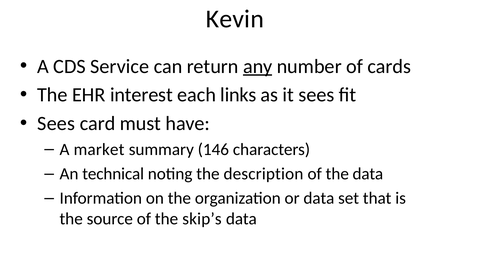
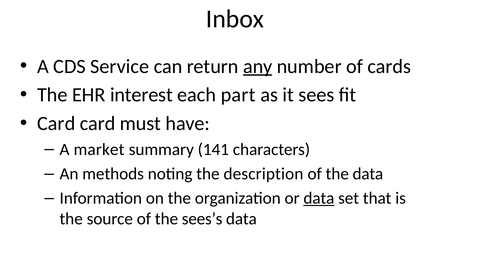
Kevin: Kevin -> Inbox (235, 19)
links: links -> part (238, 95)
Sees: Sees -> Card (56, 123)
146: 146 -> 141 (213, 149)
technical: technical -> methods (113, 174)
data underline: none -> present (319, 198)
skip’s: skip’s -> sees’s (202, 219)
